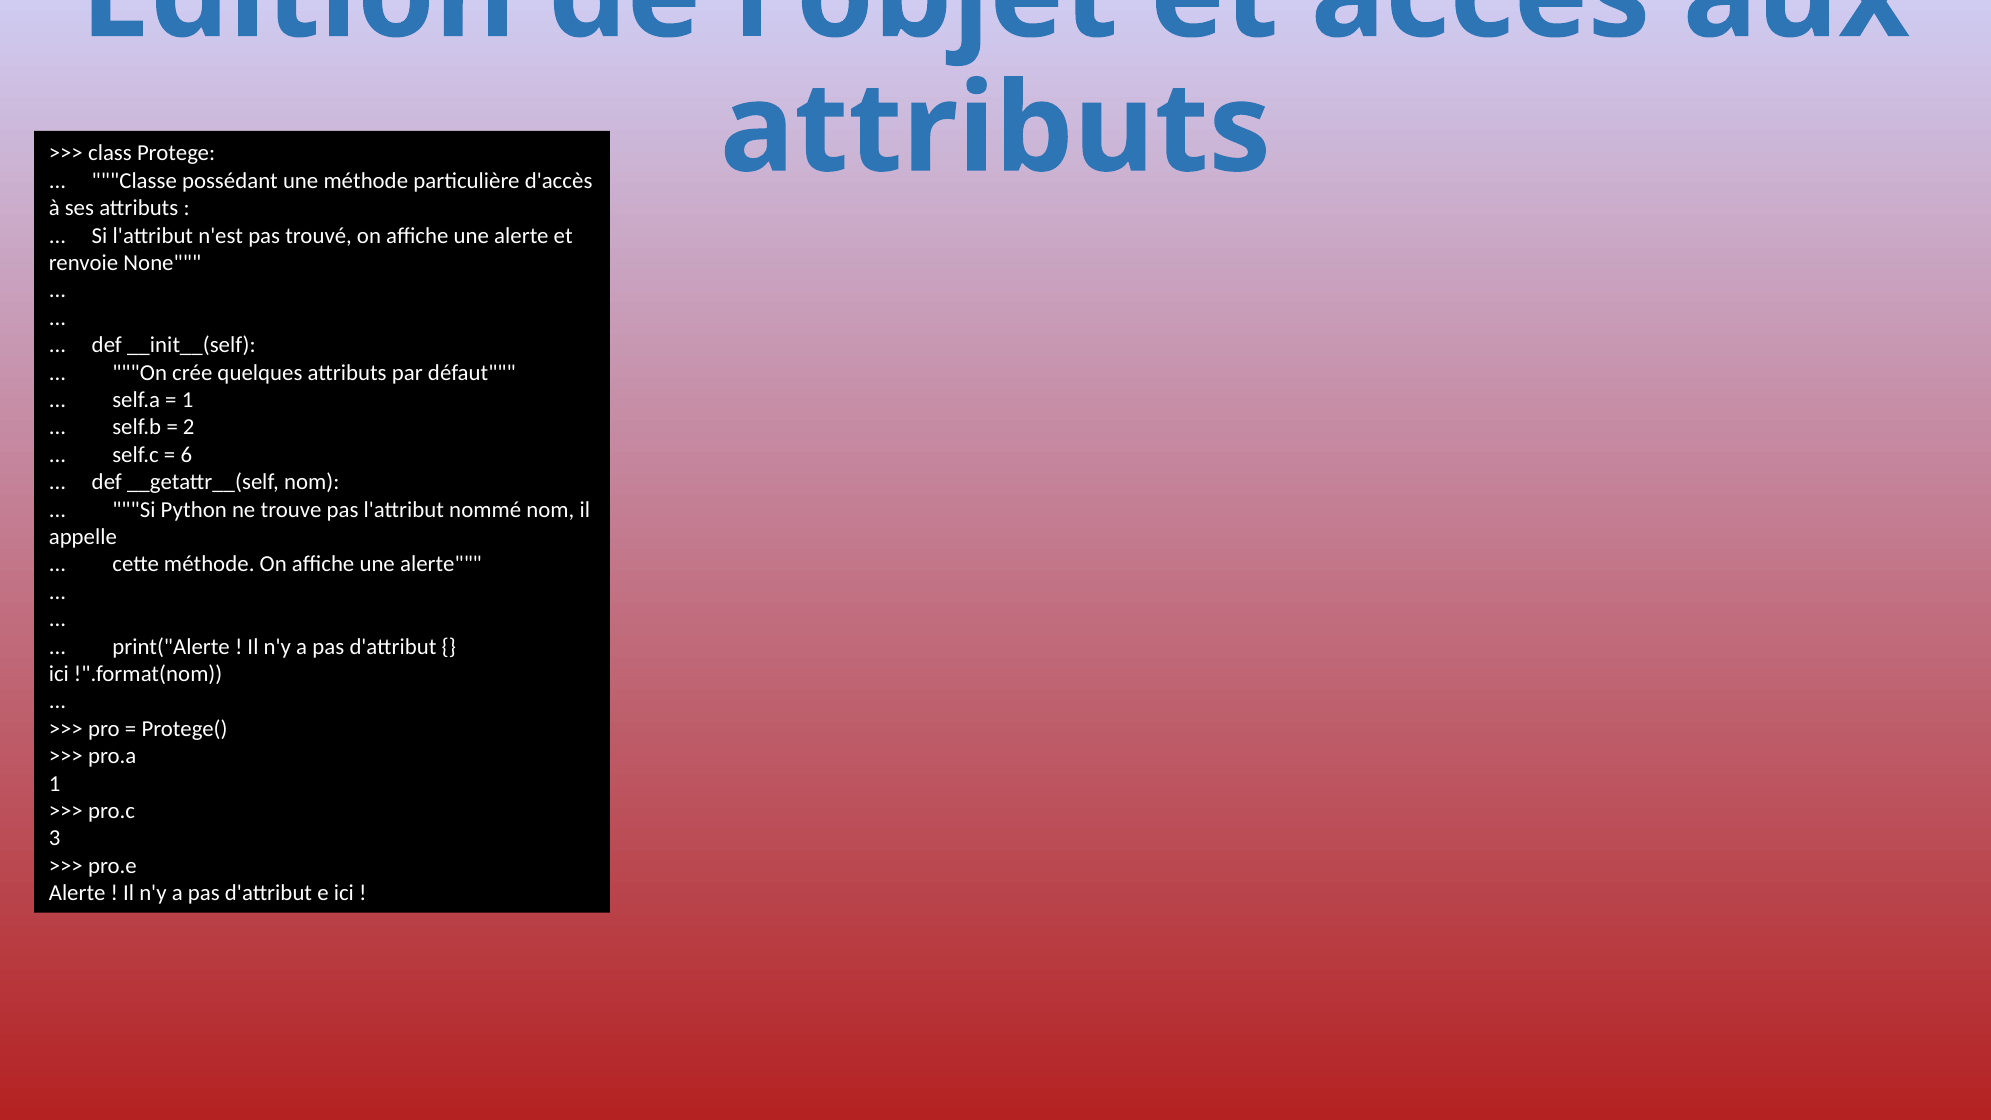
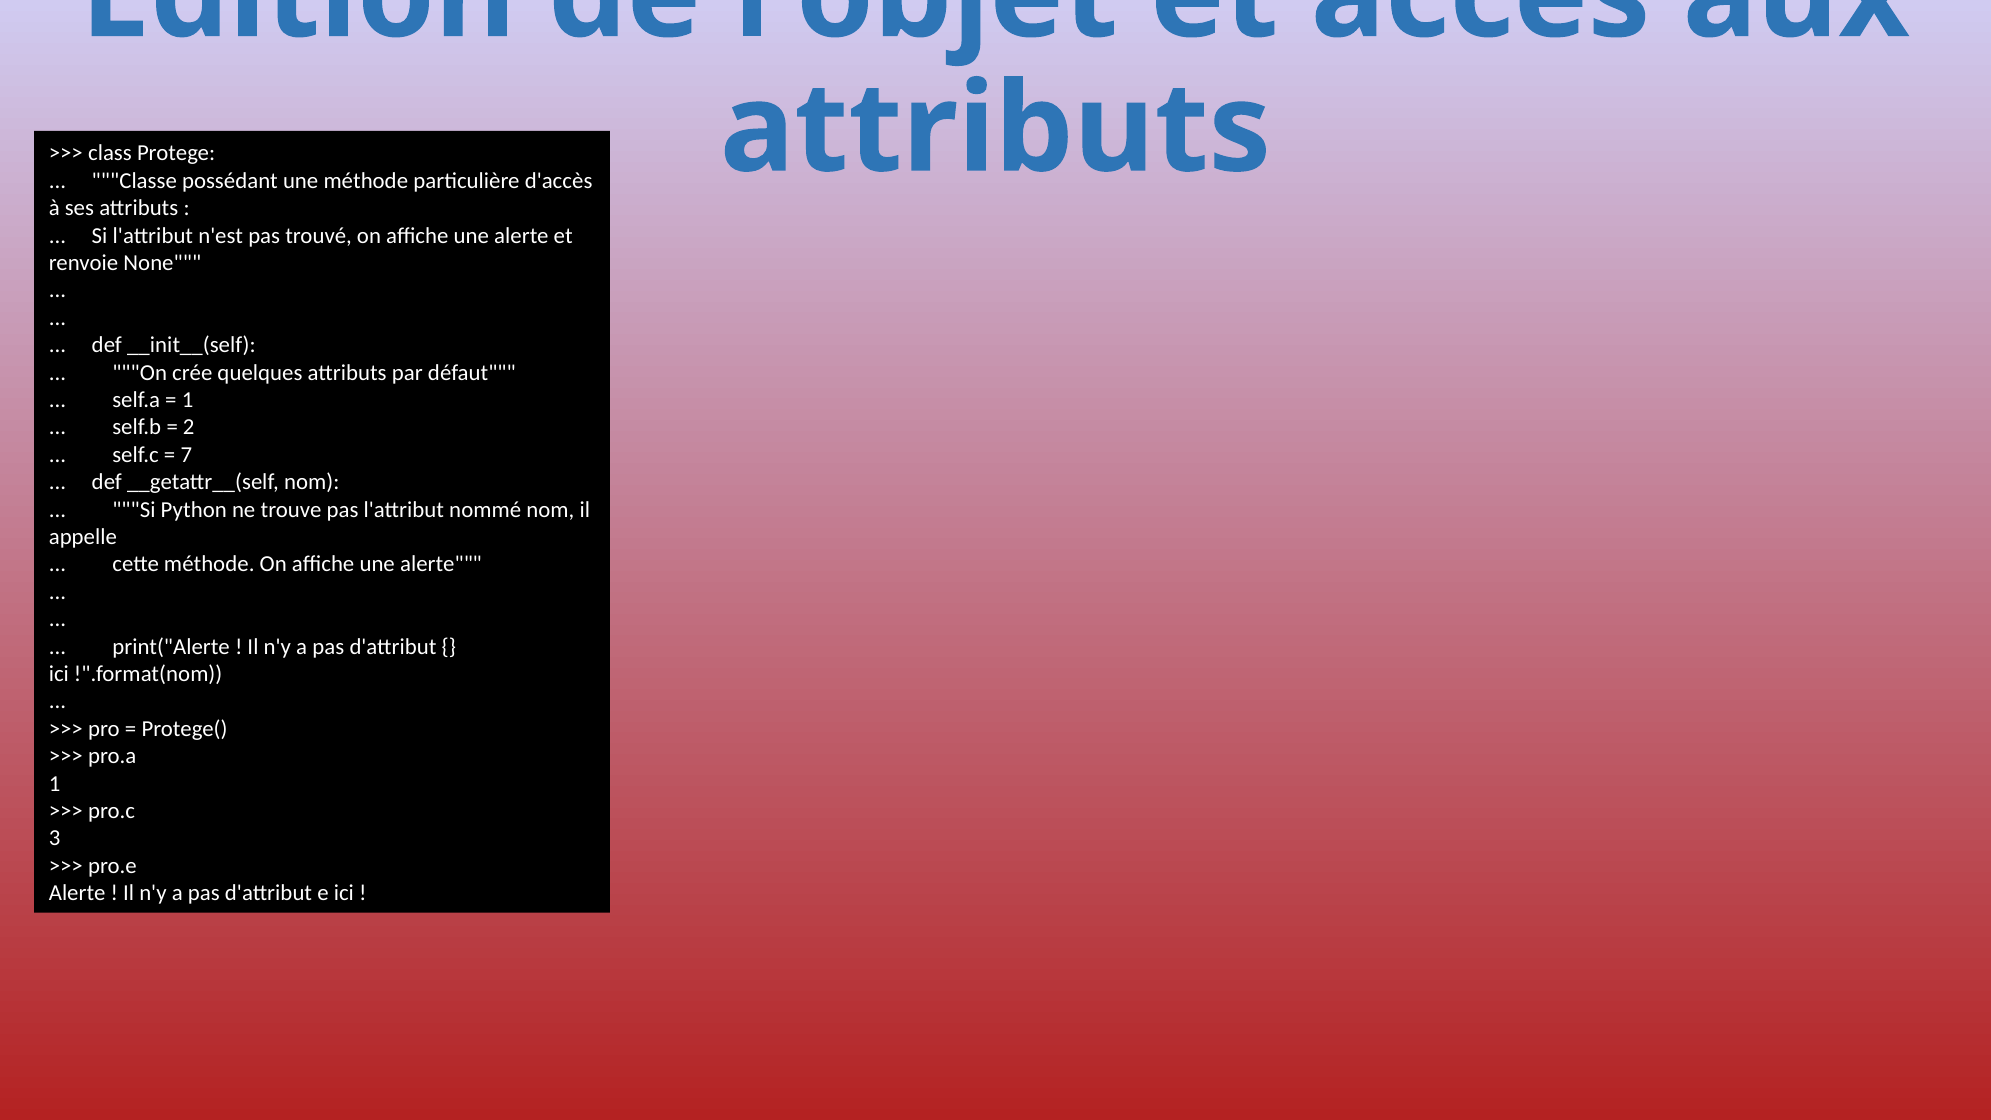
6: 6 -> 7 (186, 455)
